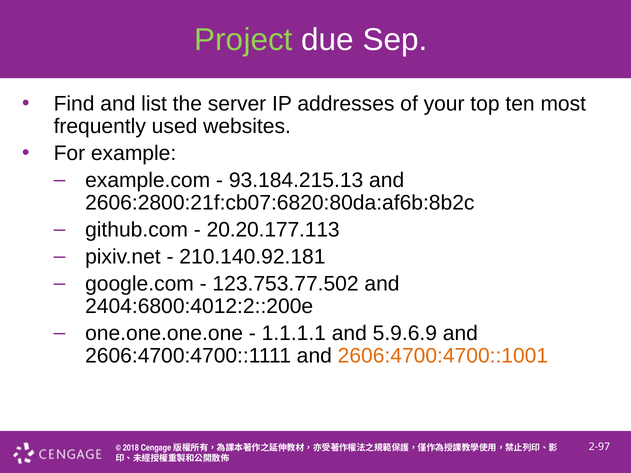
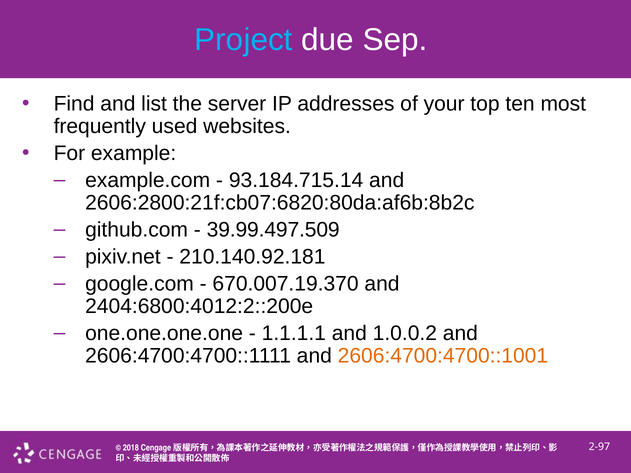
Project colour: light green -> light blue (244, 40)
93.184.215.13: 93.184.215.13 -> 93.184.715.14 (296, 180)
20.20.177.113: 20.20.177.113 -> 39.99.497.509 (273, 230)
123.753.77.502: 123.753.77.502 -> 670.007.19.370 (286, 284)
5.9.6.9: 5.9.6.9 -> 1.0.0.2 (405, 333)
